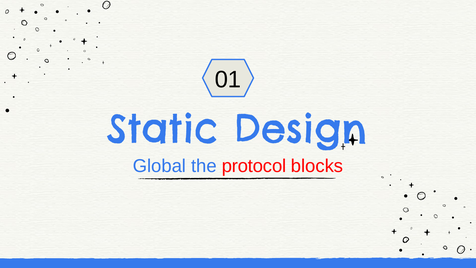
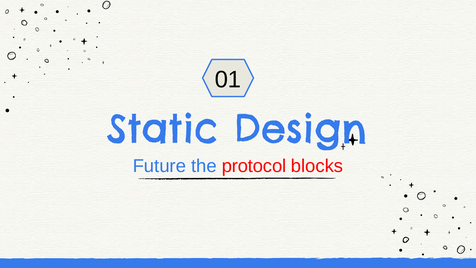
Global: Global -> Future (159, 166)
